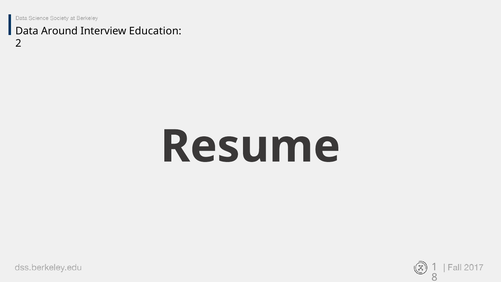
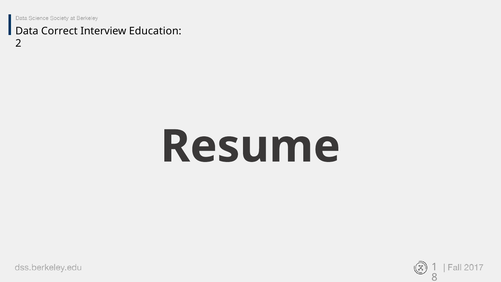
Around: Around -> Correct (59, 31)
